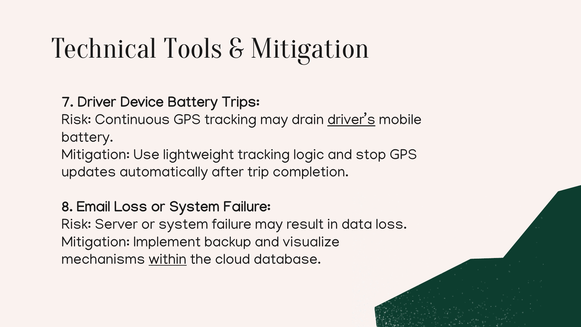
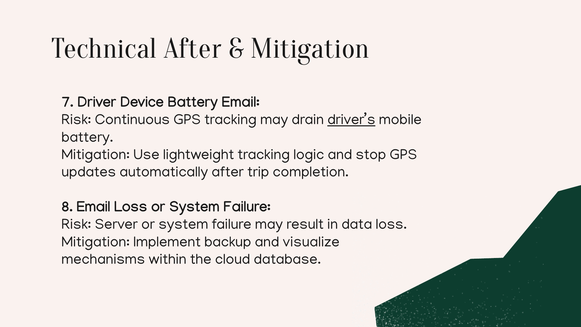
Technical Tools: Tools -> After (193, 48)
Battery Trips: Trips -> Email (241, 102)
within underline: present -> none (168, 259)
